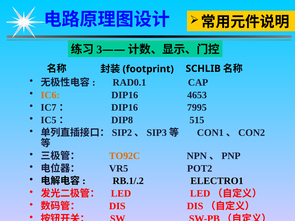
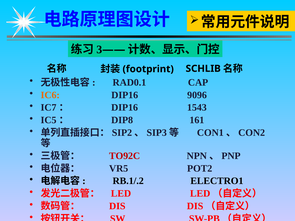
4653: 4653 -> 9096 (197, 95)
7995: 7995 -> 1543 (197, 108)
515: 515 -> 161 (197, 120)
TO92C colour: orange -> red (125, 156)
